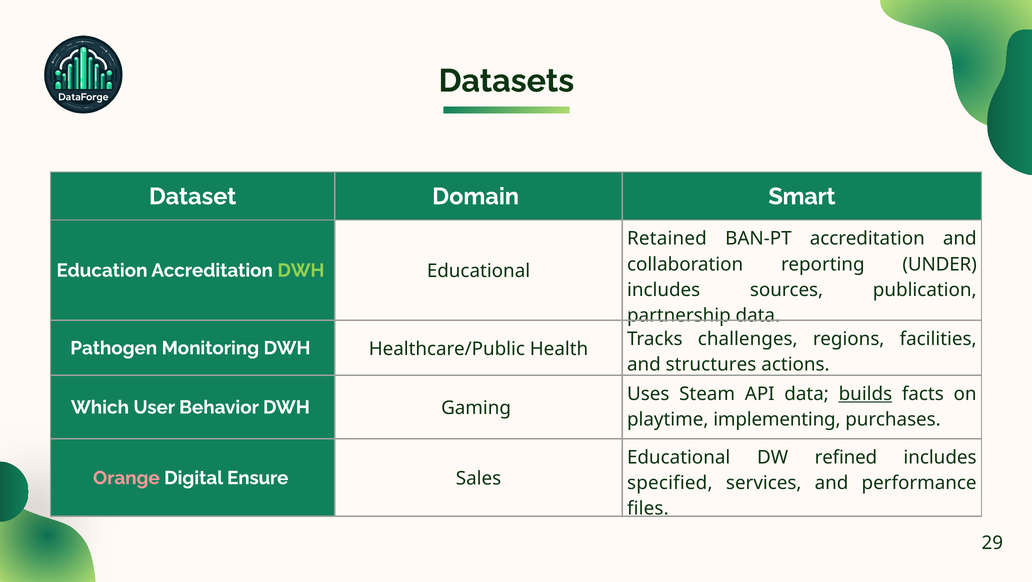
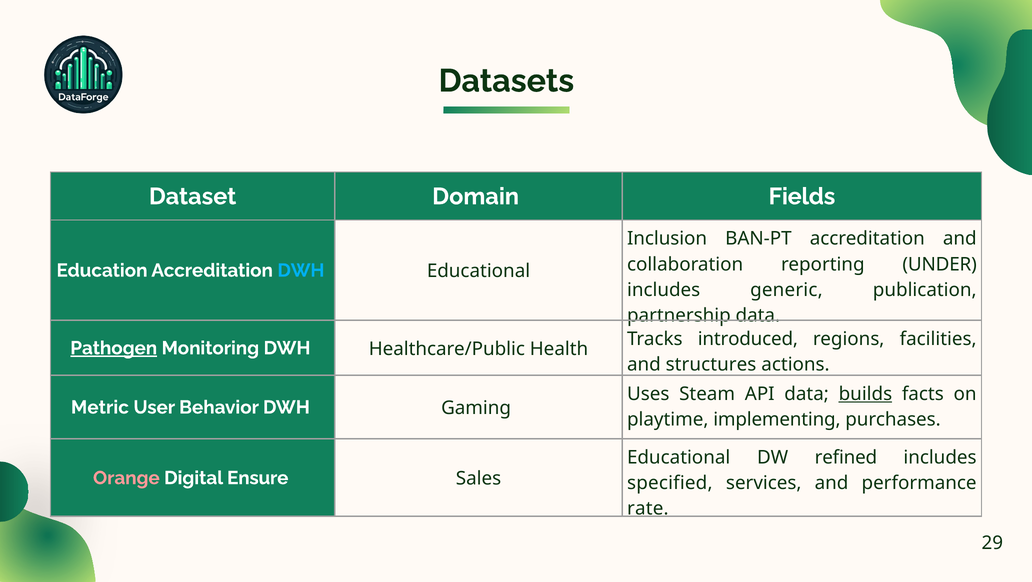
Smart: Smart -> Fields (802, 196)
Retained: Retained -> Inclusion (667, 238)
DWH colour: light green -> light blue (301, 270)
sources: sources -> generic (786, 290)
challenges: challenges -> introduced (748, 339)
Pathogen underline: none -> present (114, 348)
Which: Which -> Metric (100, 407)
files: files -> rate (648, 508)
